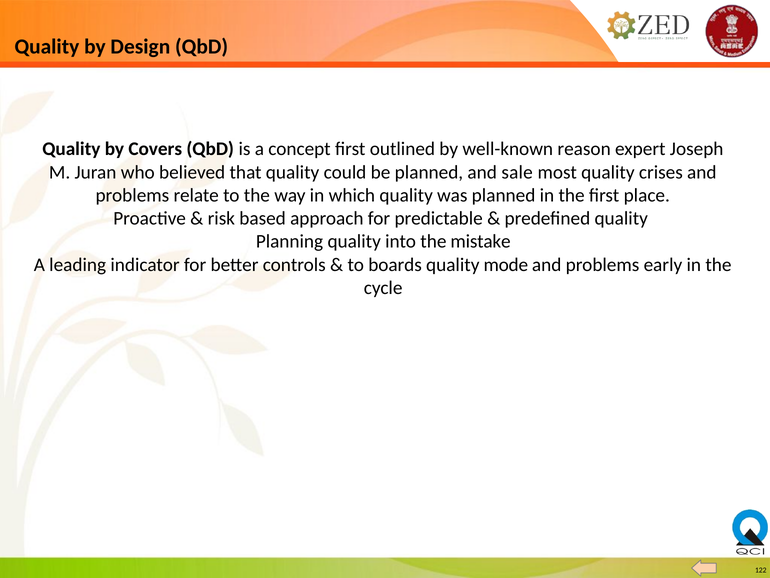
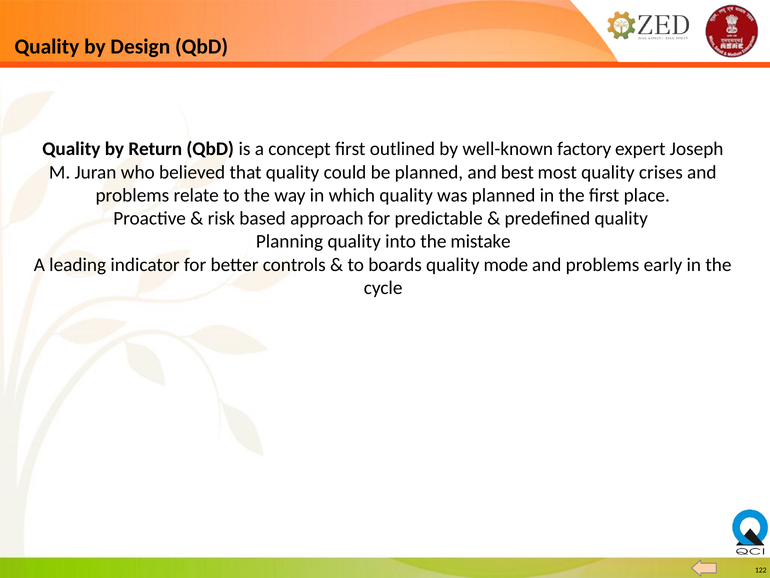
Covers: Covers -> Return (155, 149)
reason: reason -> factory (584, 149)
sale: sale -> best (517, 172)
